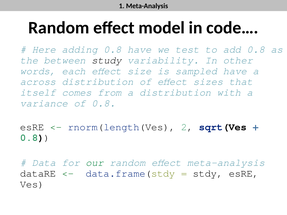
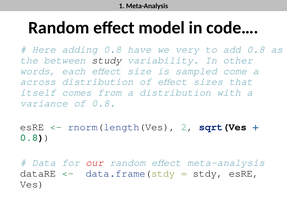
test: test -> very (187, 50)
sampled have: have -> come (235, 71)
our colour: green -> red (95, 163)
